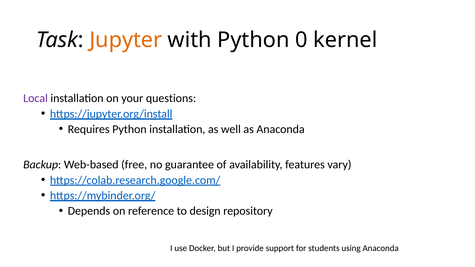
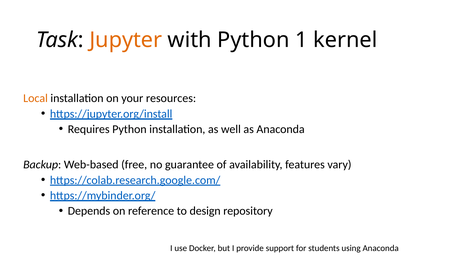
0: 0 -> 1 (301, 40)
Local colour: purple -> orange (36, 98)
questions: questions -> resources (171, 98)
